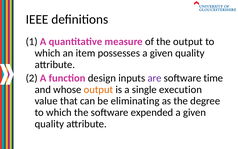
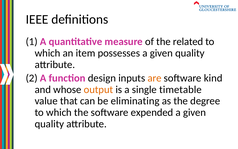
the output: output -> related (188, 42)
are colour: purple -> orange (155, 78)
time: time -> kind (213, 78)
execution: execution -> timetable (181, 89)
